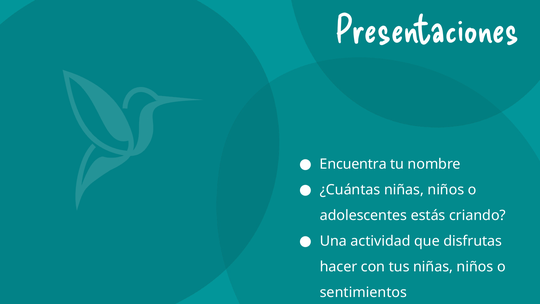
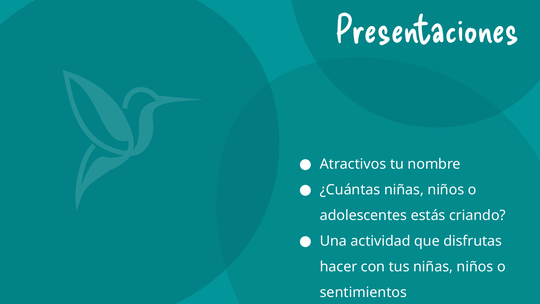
Encuentra: Encuentra -> Atractivos (353, 164)
